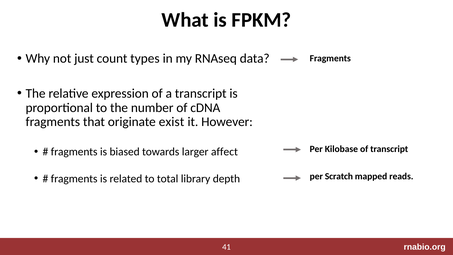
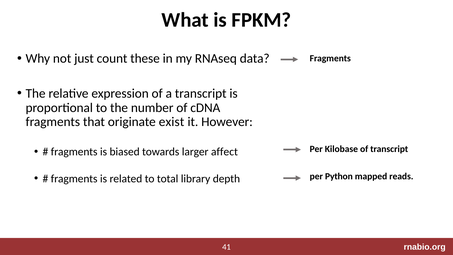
types: types -> these (145, 59)
Scratch: Scratch -> Python (339, 176)
